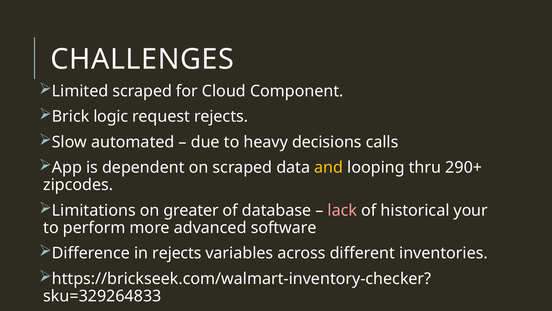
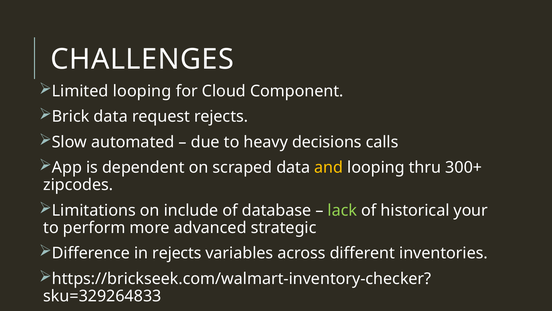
Limited scraped: scraped -> looping (142, 91)
Brick logic: logic -> data (111, 116)
290+: 290+ -> 300+ (464, 167)
greater: greater -> include (191, 210)
lack colour: pink -> light green (342, 210)
software: software -> strategic (284, 227)
